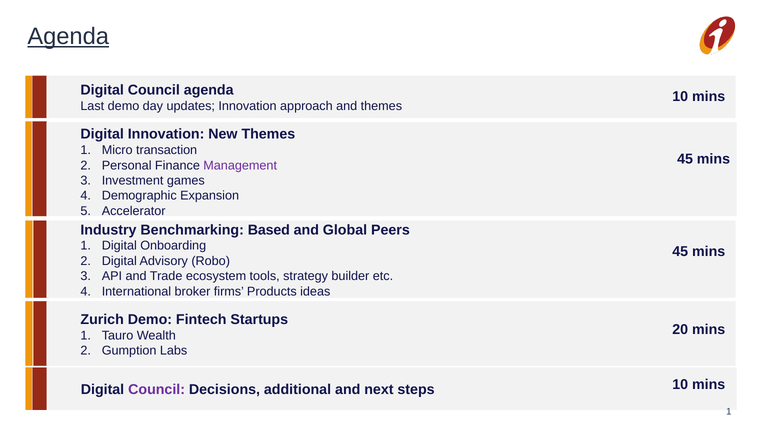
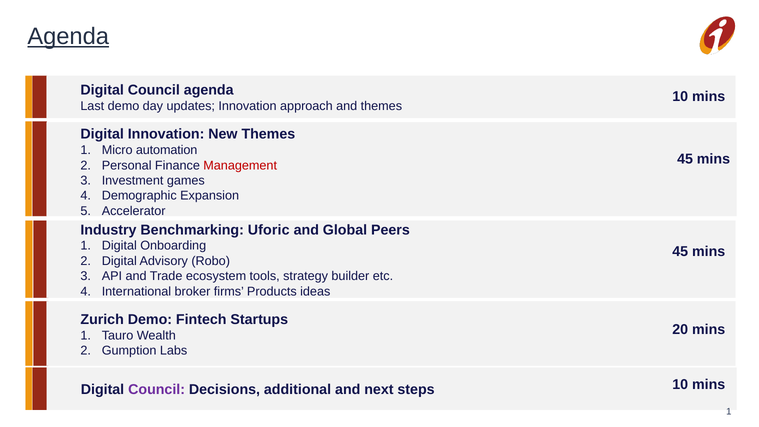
transaction: transaction -> automation (167, 150)
Management colour: purple -> red (240, 165)
Based: Based -> Uforic (269, 230)
